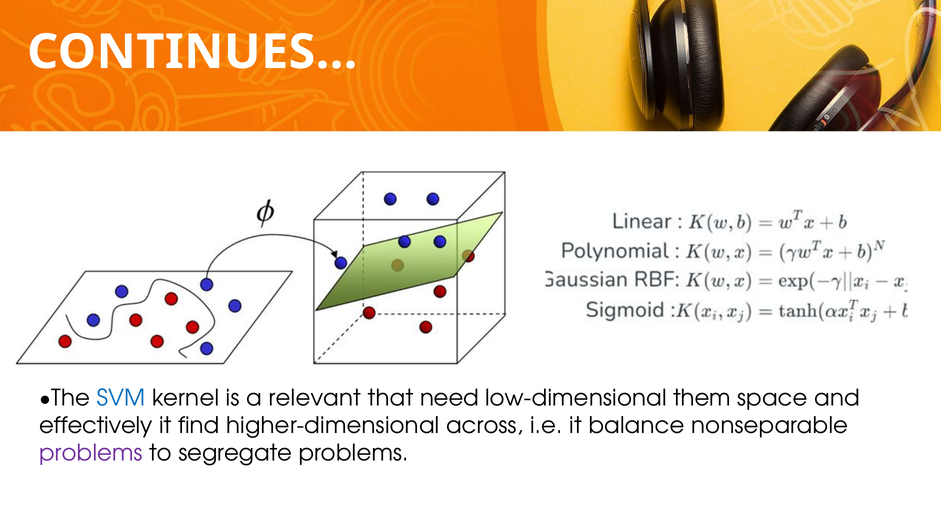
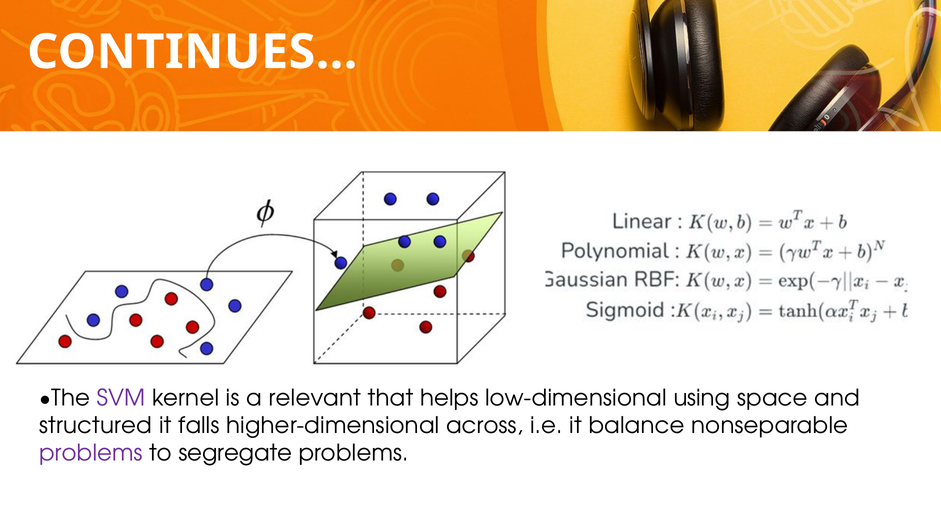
SVM colour: blue -> purple (121, 399)
need: need -> helps (449, 399)
them: them -> using (702, 399)
effectively: effectively -> structured (96, 426)
find: find -> falls (199, 426)
